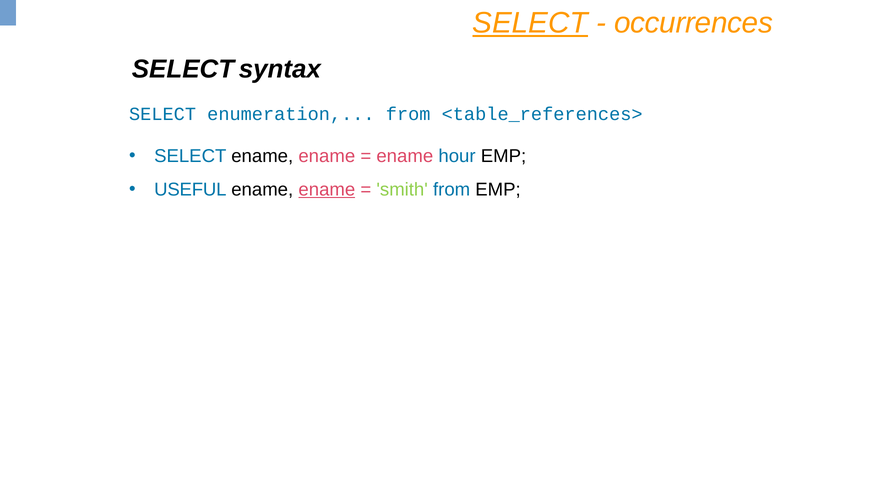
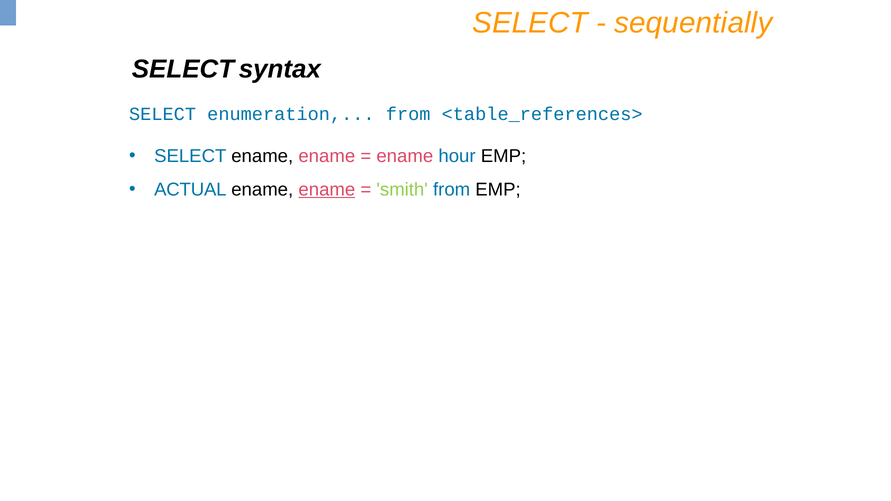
SELECT underline: present -> none (530, 23)
occurrences: occurrences -> sequentially (693, 23)
USEFUL: USEFUL -> ACTUAL (190, 190)
